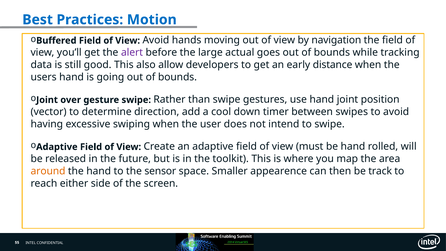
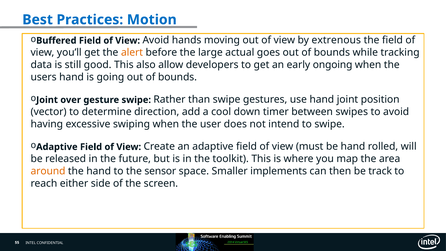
navigation: navigation -> extrenous (336, 40)
alert colour: purple -> orange (132, 53)
distance: distance -> ongoing (333, 65)
appearence: appearence -> implements (279, 171)
